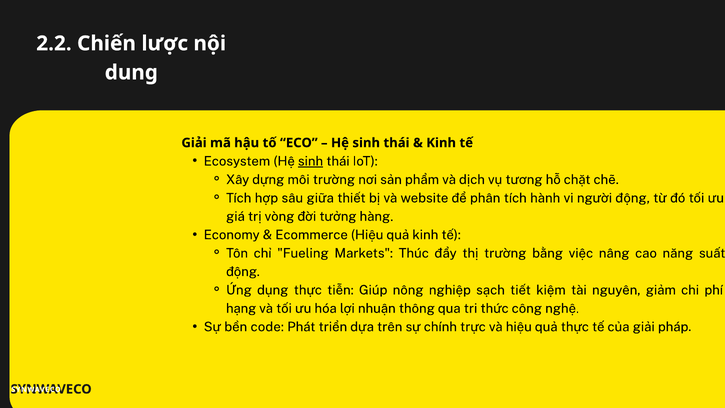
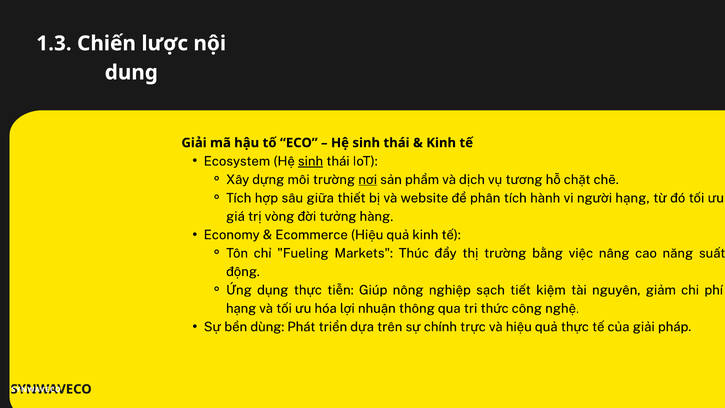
2.2: 2.2 -> 1.3 (54, 43)
nơi underline: none -> present (368, 180)
người động: động -> hạng (633, 198)
code: code -> dùng (267, 327)
